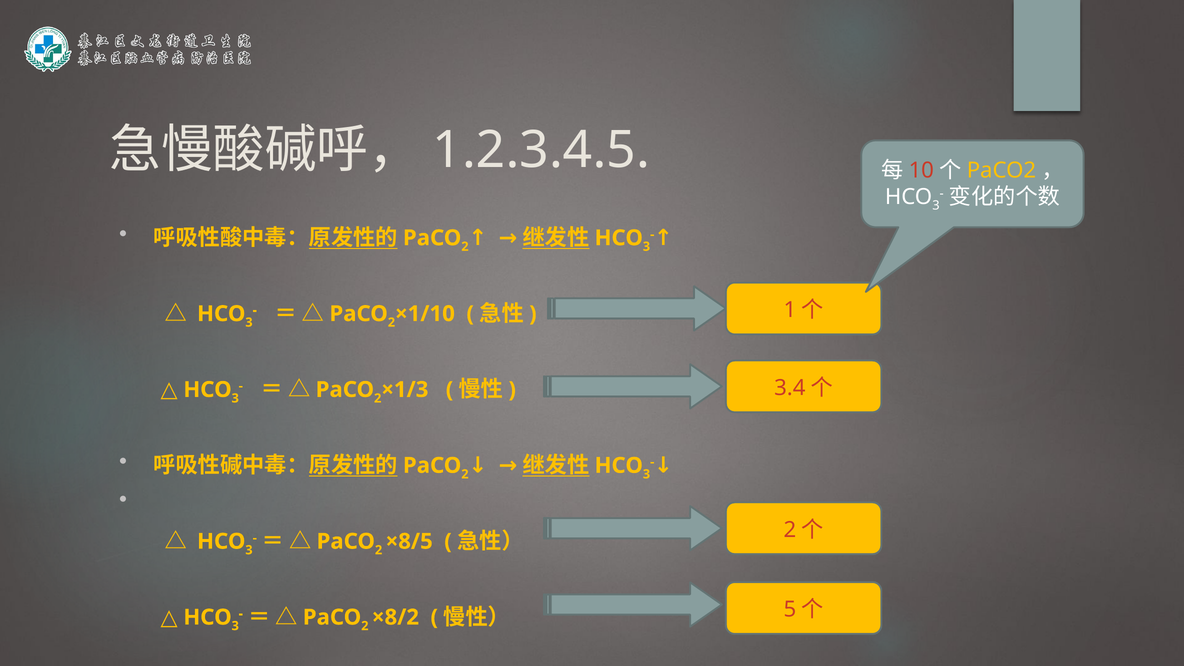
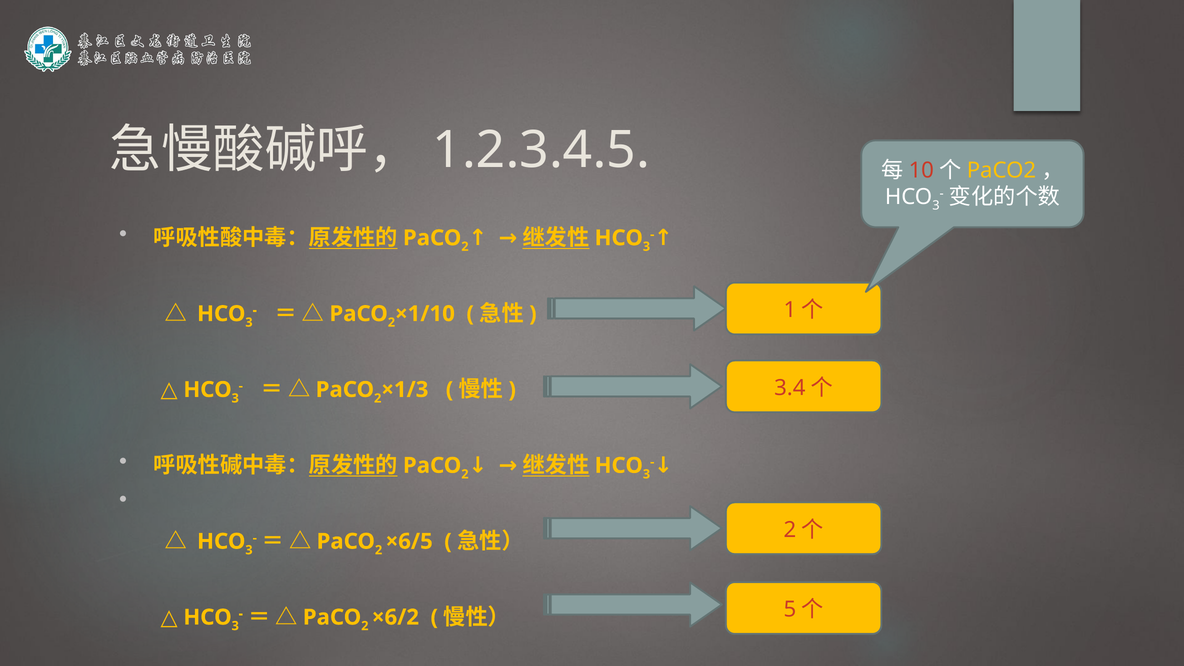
×8/5: ×8/5 -> ×6/5 (409, 541)
×8/2: ×8/2 -> ×6/2 (395, 617)
